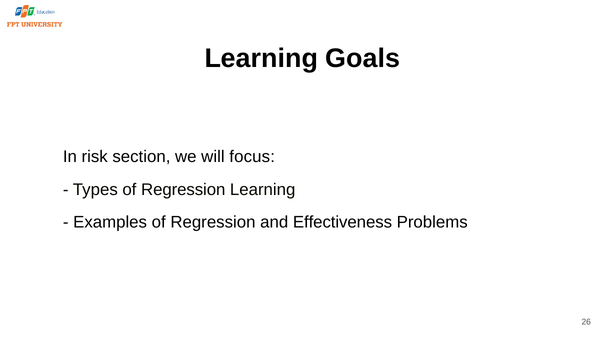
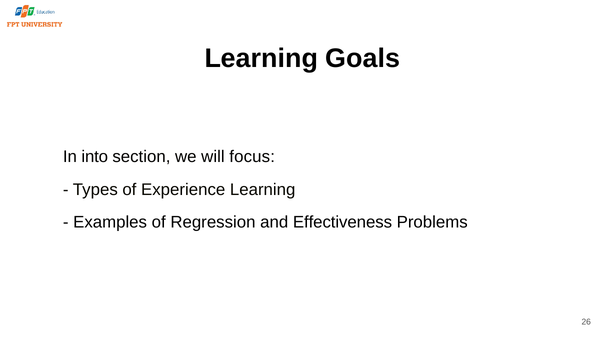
risk: risk -> into (95, 157)
Types of Regression: Regression -> Experience (183, 190)
